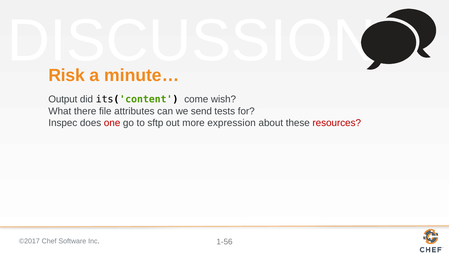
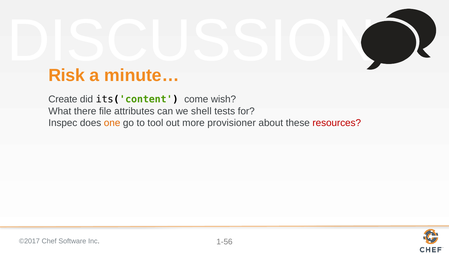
Output: Output -> Create (63, 99)
send: send -> shell (201, 111)
one colour: red -> orange (112, 123)
sftp: sftp -> tool (155, 123)
expression: expression -> provisioner (232, 123)
